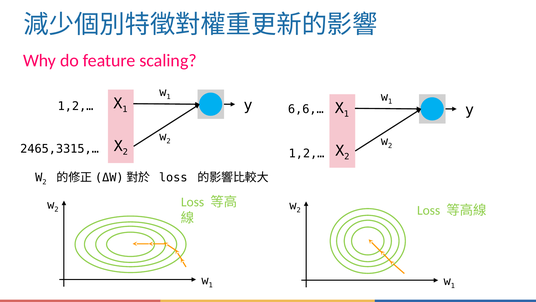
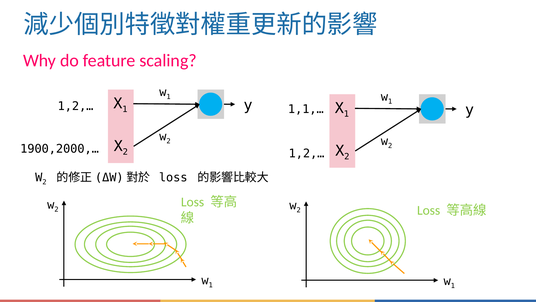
6,6,…: 6,6,… -> 1,1,… (306, 109)
2465,3315,…: 2465,3315,… -> 1900,2000,… (60, 149)
